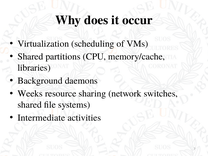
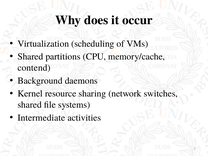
libraries: libraries -> contend (34, 68)
Weeks: Weeks -> Kernel (30, 94)
